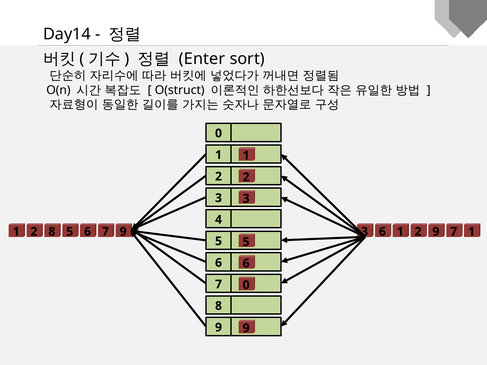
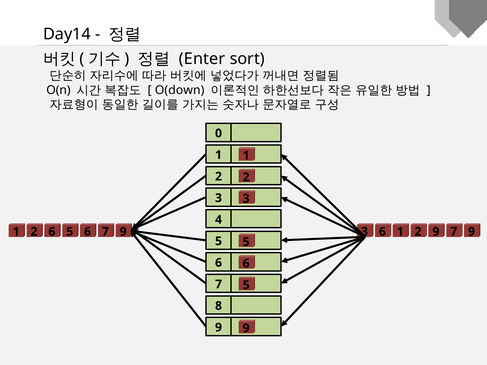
O(struct: O(struct -> O(down (180, 90)
2 8: 8 -> 6 (52, 232)
9 7 1: 1 -> 9 (472, 232)
7 0: 0 -> 5 (246, 285)
